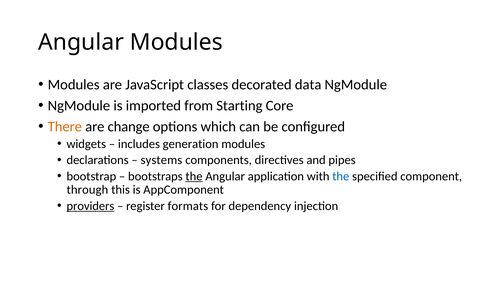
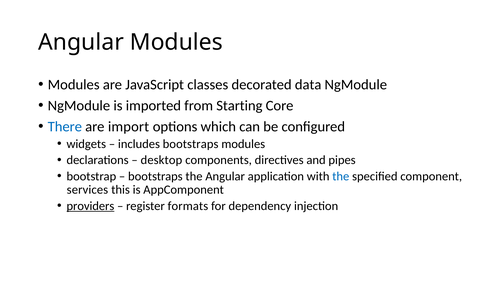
There colour: orange -> blue (65, 127)
change: change -> import (129, 127)
includes generation: generation -> bootstraps (191, 144)
systems: systems -> desktop (161, 160)
the underline: present -> none (194, 177)
through: through -> services (87, 190)
